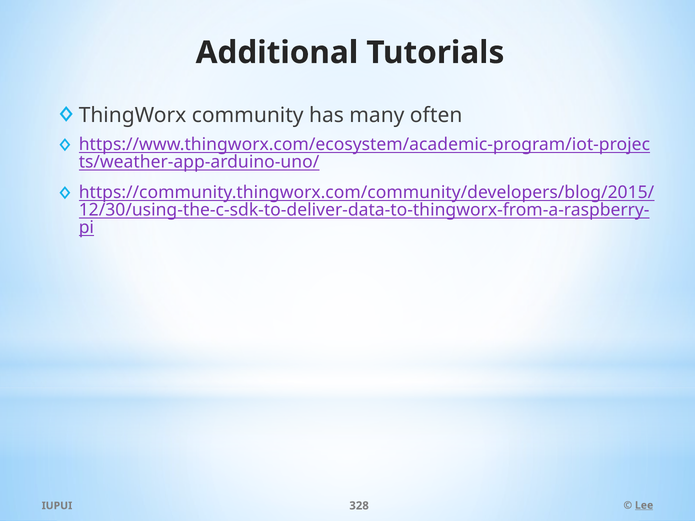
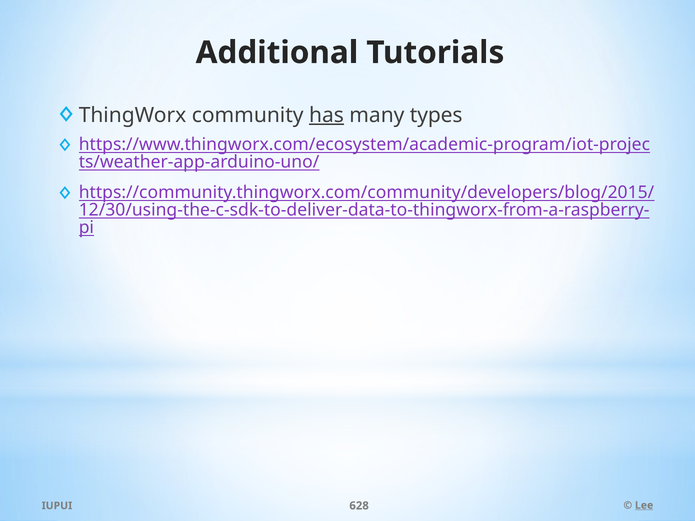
has underline: none -> present (326, 115)
often: often -> types (436, 115)
328: 328 -> 628 (359, 506)
